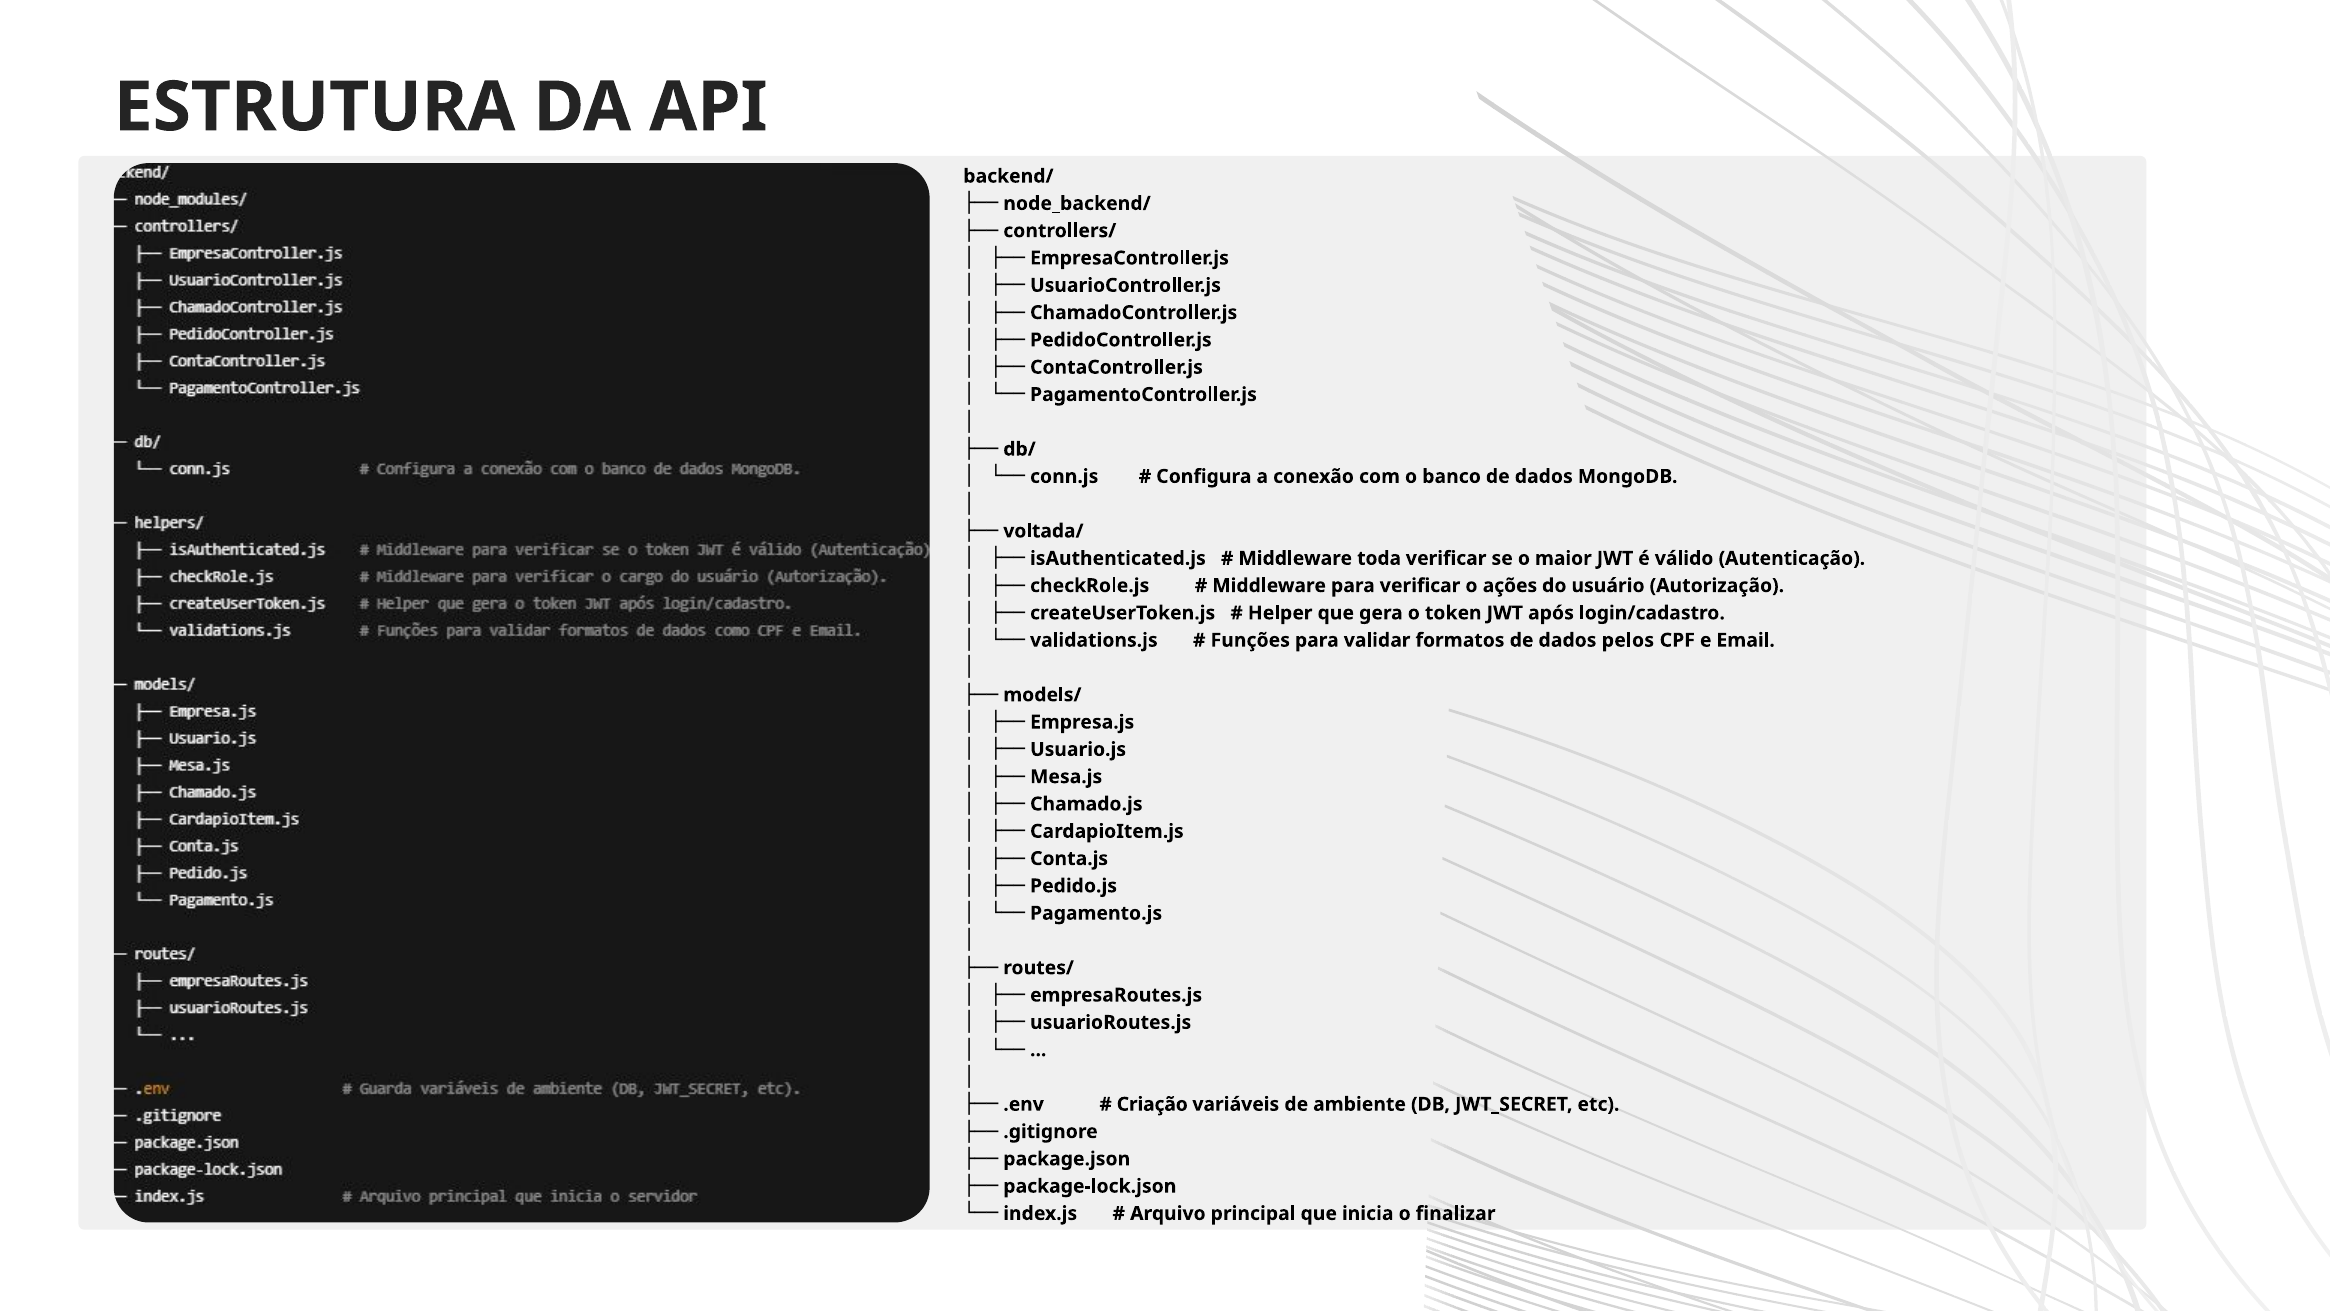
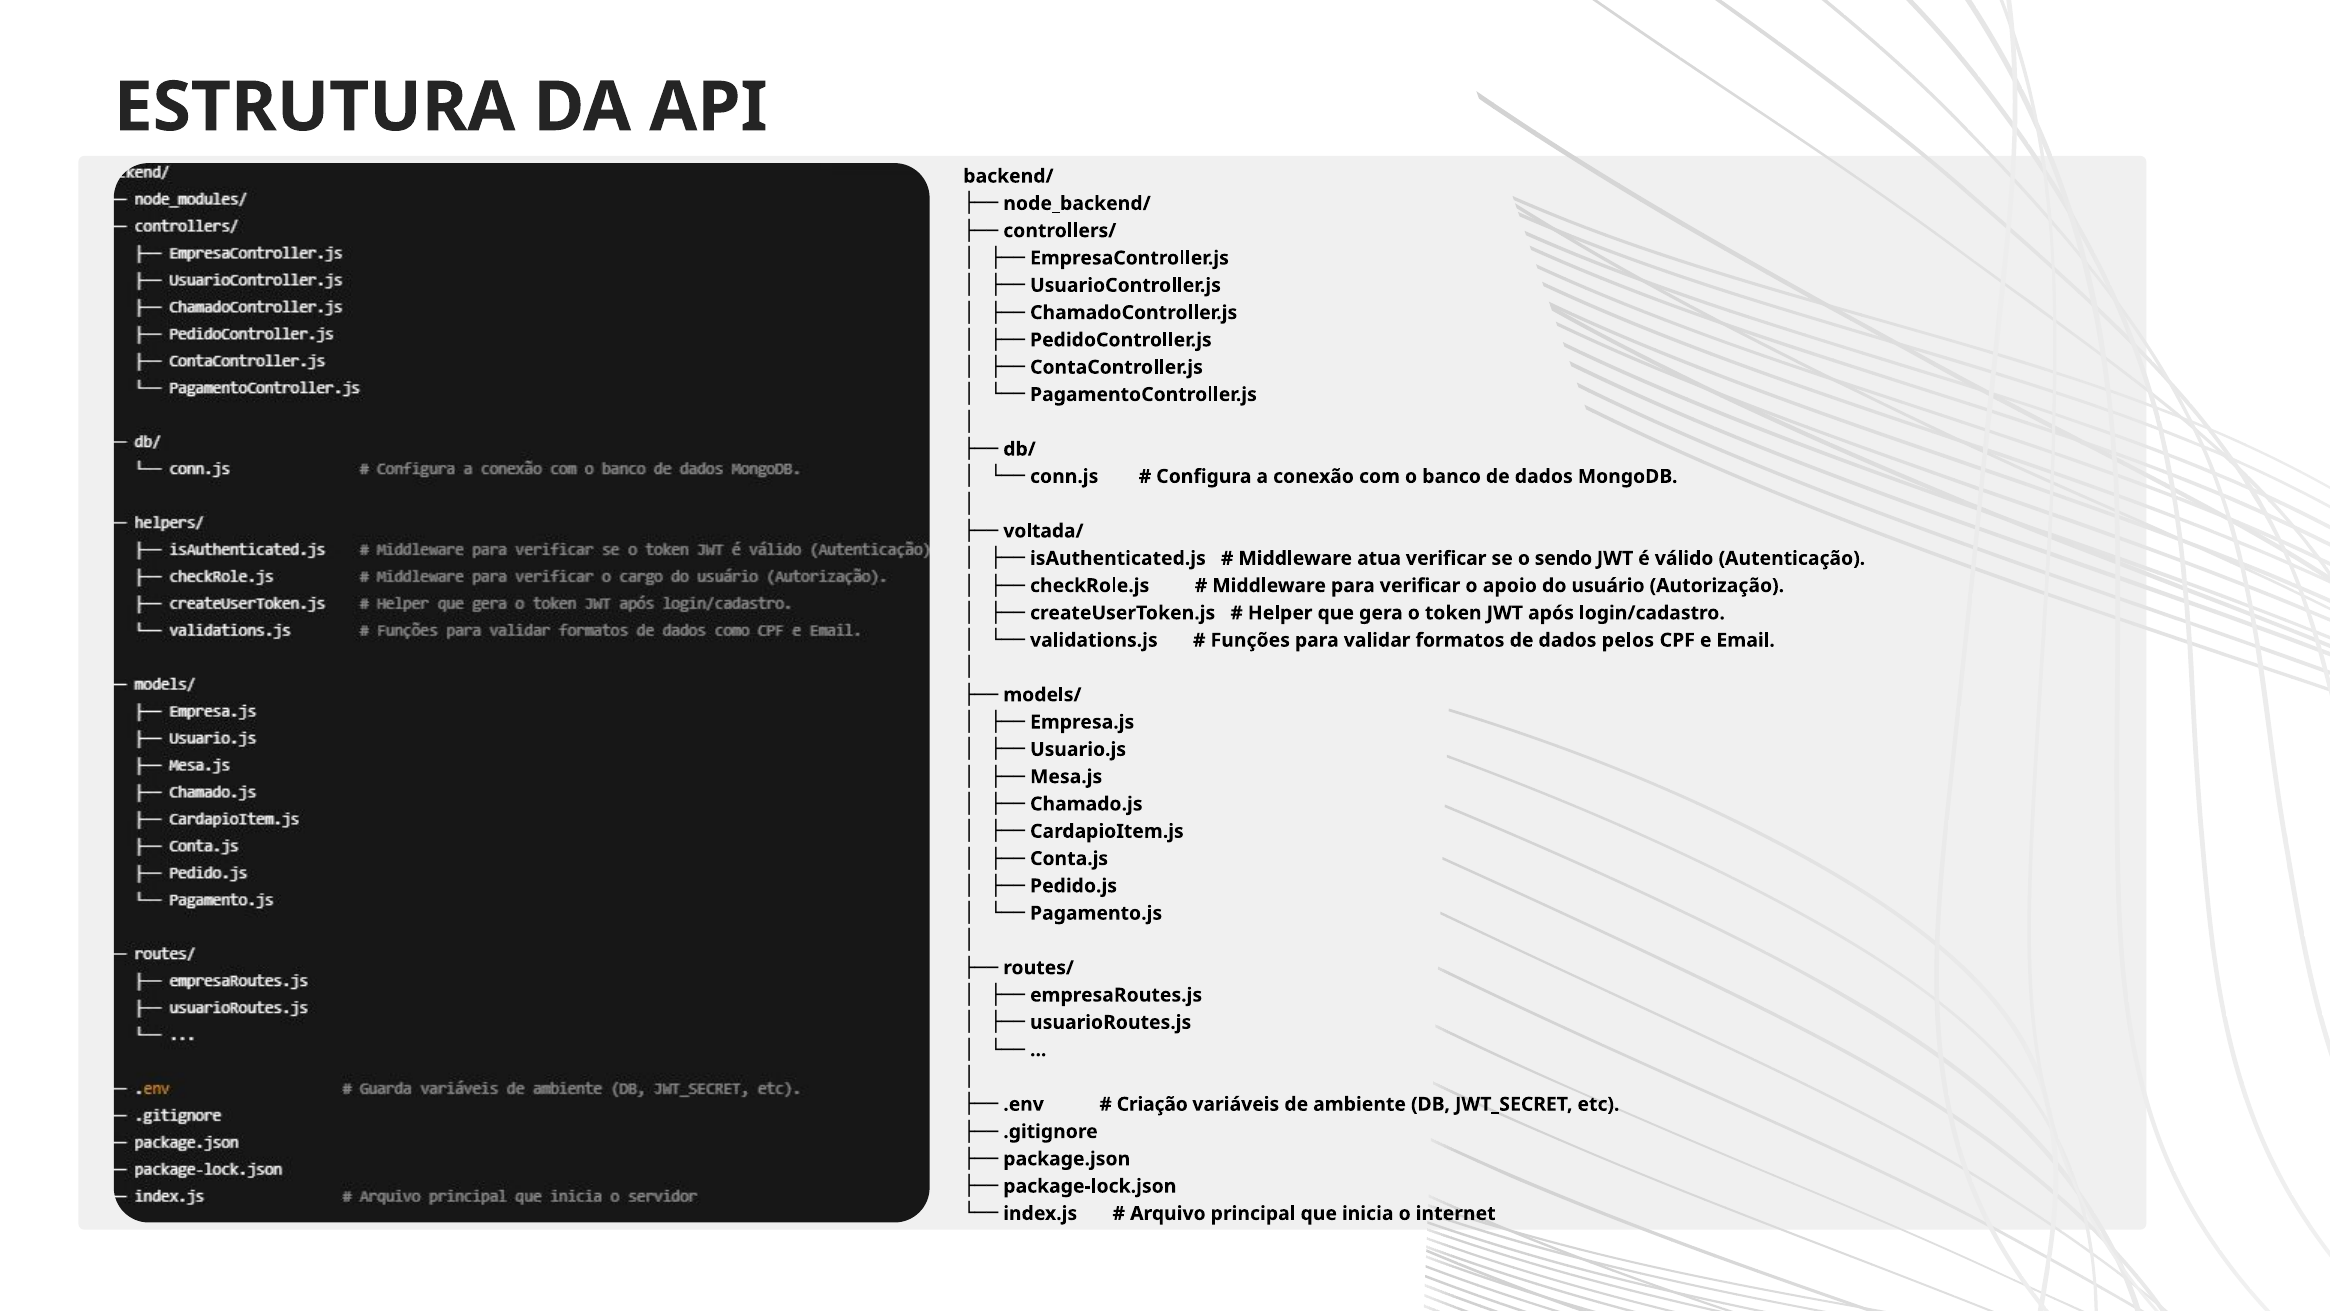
toda: toda -> atua (1379, 558)
maior: maior -> sendo (1563, 558)
ações: ações -> apoio (1510, 585)
finalizar: finalizar -> internet (1456, 1213)
